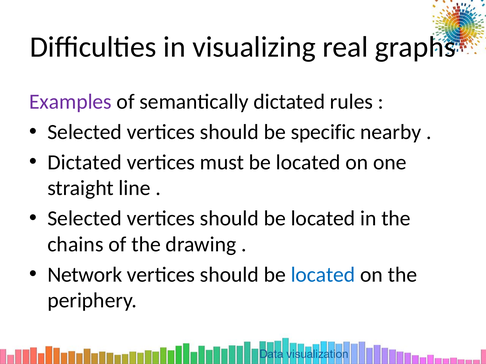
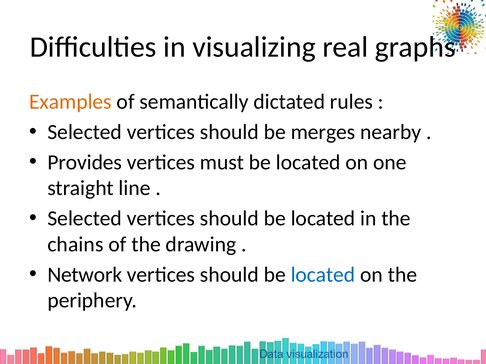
Examples colour: purple -> orange (70, 102)
specific: specific -> merges (323, 132)
Dictated: Dictated -> Provides (85, 163)
